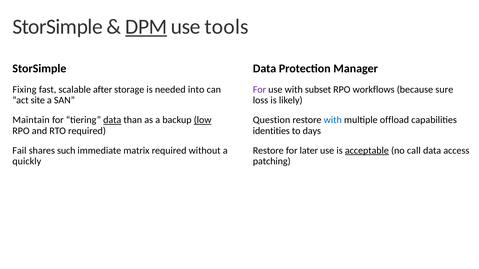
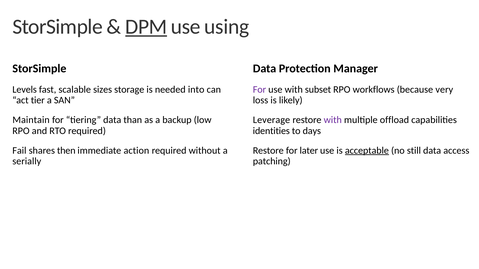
tools: tools -> using (227, 27)
Fixing: Fixing -> Levels (25, 90)
after: after -> sizes (103, 90)
sure: sure -> very (444, 90)
site: site -> tier (38, 100)
data underline: present -> none (112, 120)
low underline: present -> none (203, 120)
Question: Question -> Leverage (272, 120)
with colour: blue -> purple (333, 120)
such: such -> then (66, 151)
matrix: matrix -> action (136, 151)
call: call -> still (414, 151)
quickly: quickly -> serially (27, 161)
